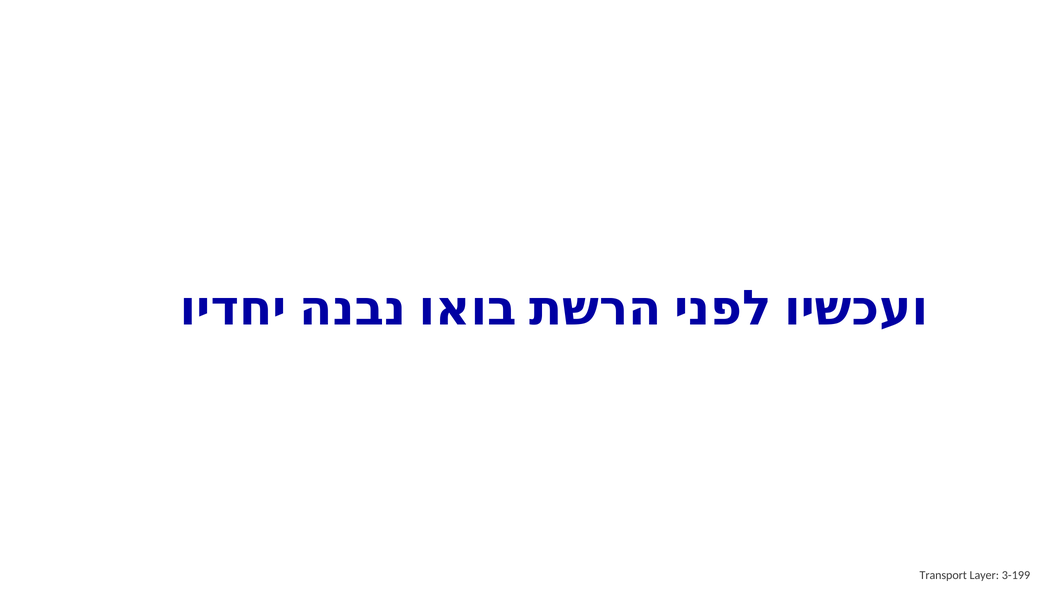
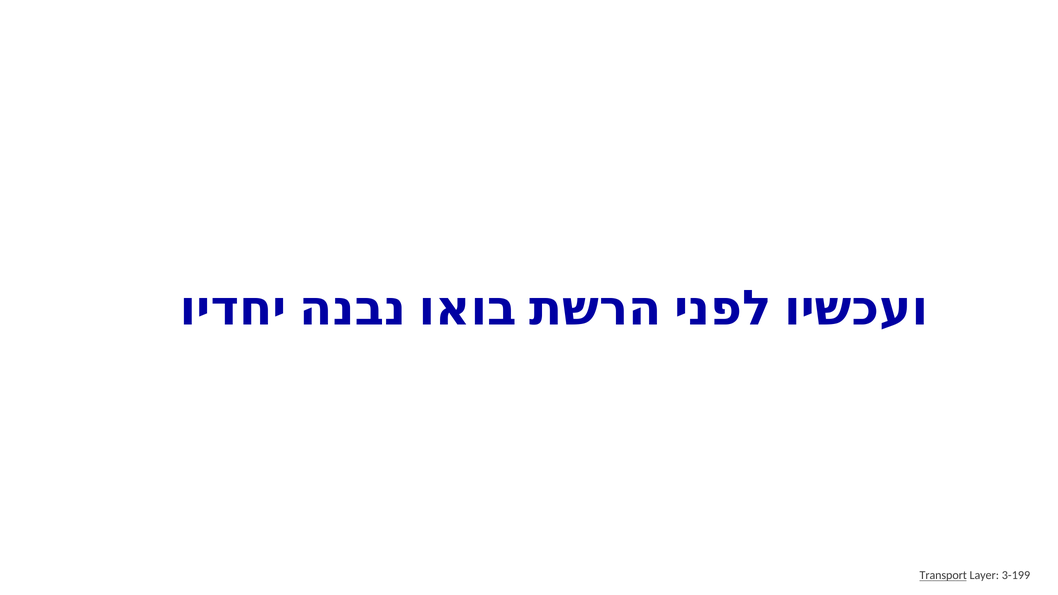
Transport underline: none -> present (943, 576)
